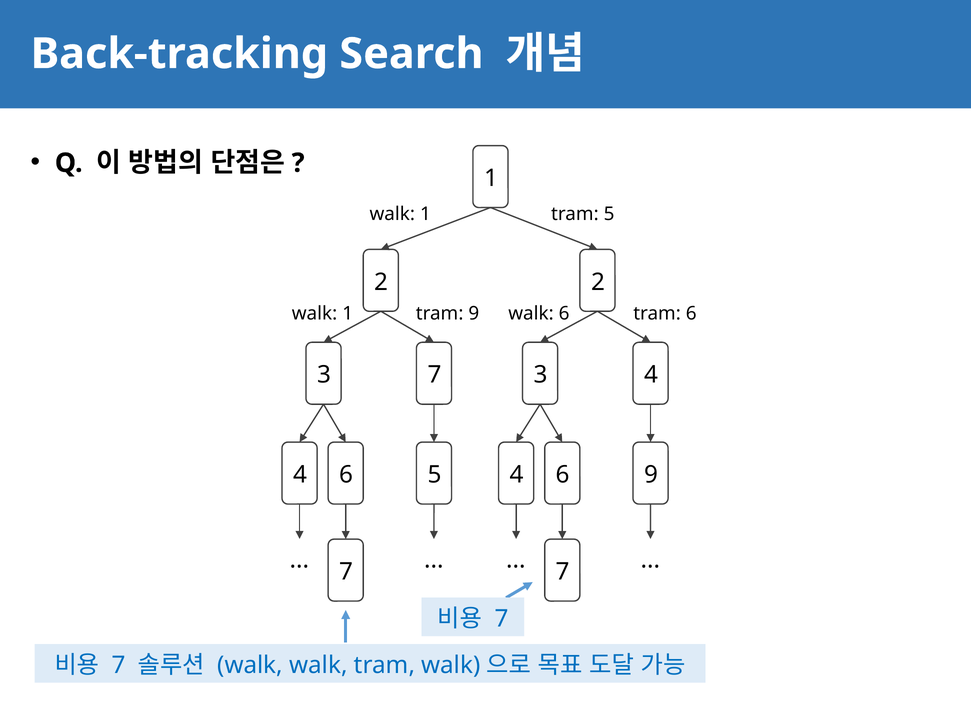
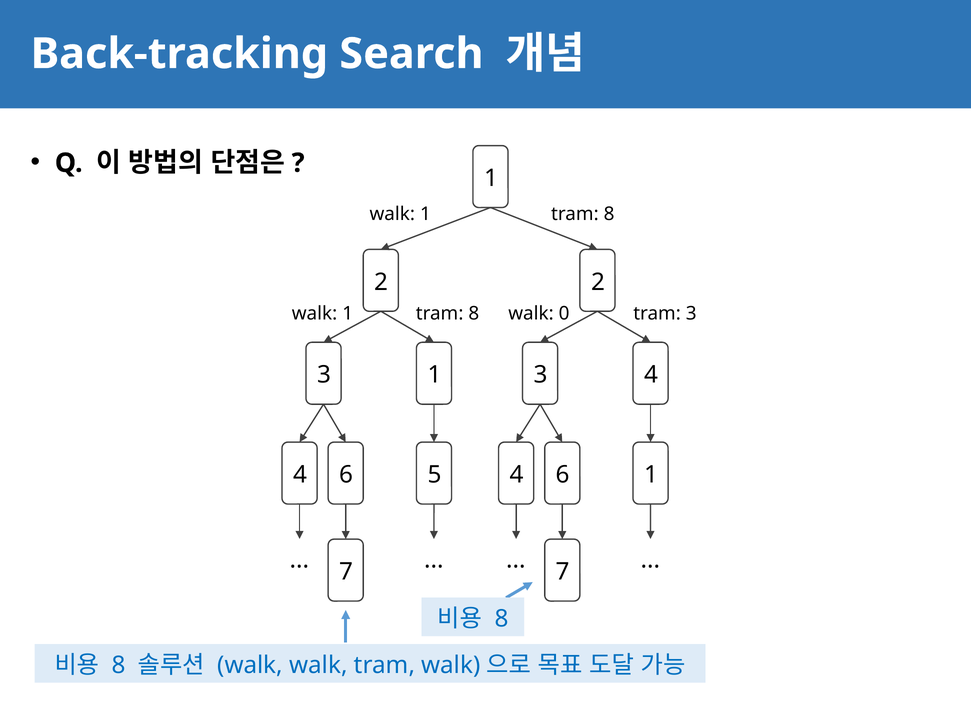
5: 5 -> 8 (609, 214)
9: 9 -> 8 (474, 314)
walk 6: 6 -> 0 (564, 314)
tram 6: 6 -> 3 (691, 314)
3 7: 7 -> 1 (435, 375)
6 9: 9 -> 1 (651, 475)
7: 7 -> 8 (502, 619)
7: 7 -> 8 (119, 665)
